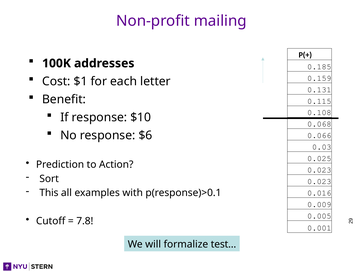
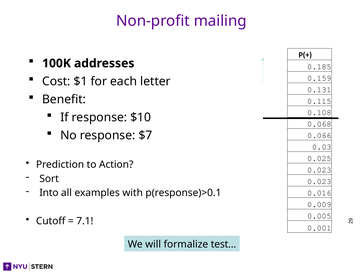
$6: $6 -> $7 (145, 136)
This: This -> Into (49, 193)
7.8: 7.8 -> 7.1 (85, 221)
